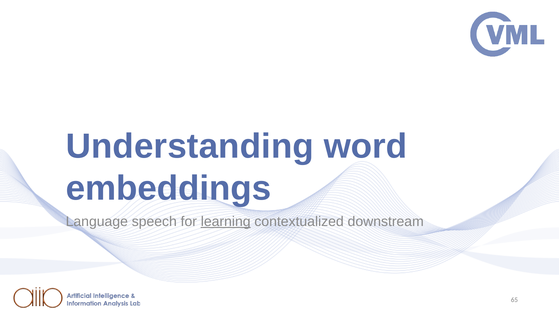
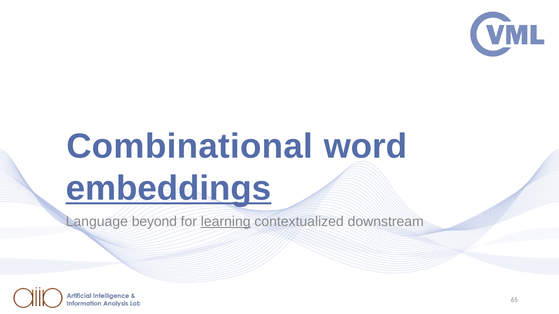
Understanding: Understanding -> Combinational (190, 147)
embeddings underline: none -> present (169, 189)
speech: speech -> beyond (154, 222)
